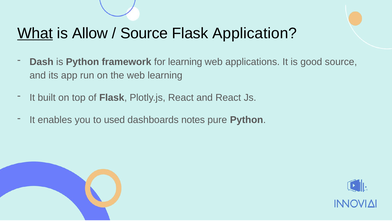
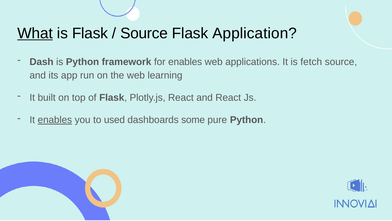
is Allow: Allow -> Flask (90, 33)
for learning: learning -> enables (185, 62)
good: good -> fetch (311, 62)
enables underline: none -> present (55, 120)
notes: notes -> some (193, 120)
